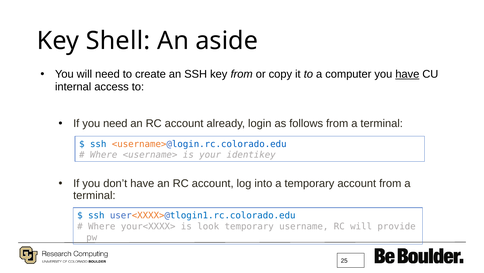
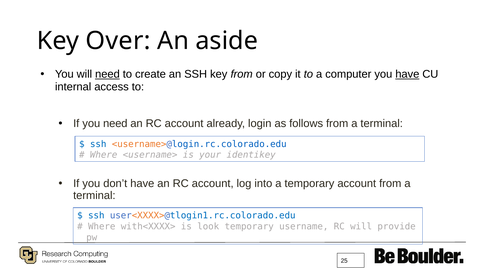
Shell: Shell -> Over (118, 41)
need underline: none -> present (107, 74)
your<XXXX>: your<XXXX> -> with<XXXX> (148, 226)
